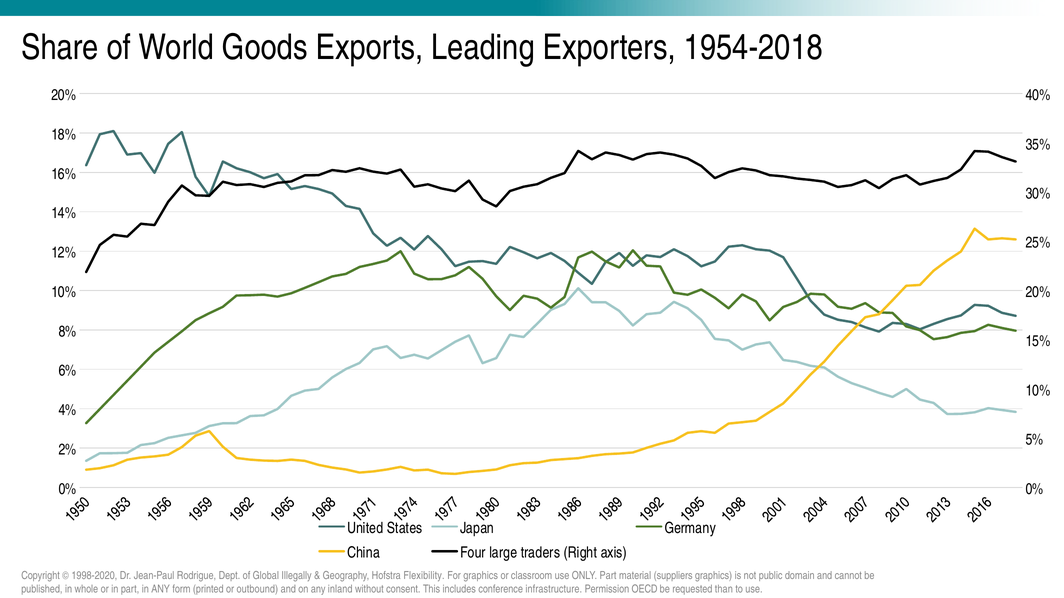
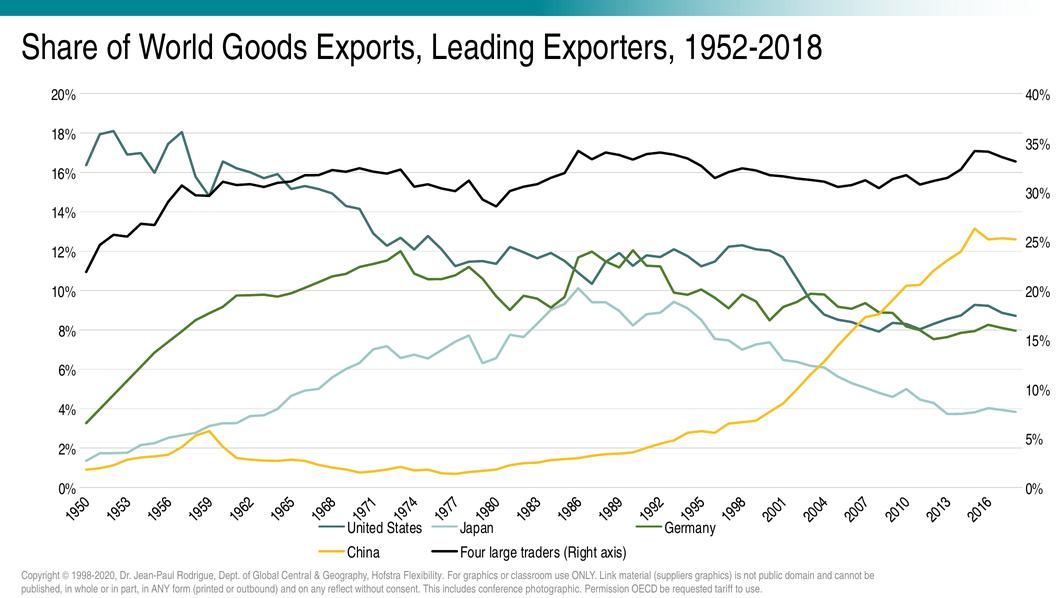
1954-2018: 1954-2018 -> 1952-2018 (753, 48)
Illegally: Illegally -> Central (296, 576)
ONLY Part: Part -> Link (608, 576)
inland: inland -> reflect (340, 590)
infrastructure: infrastructure -> photographic (554, 590)
than: than -> tariff (724, 590)
